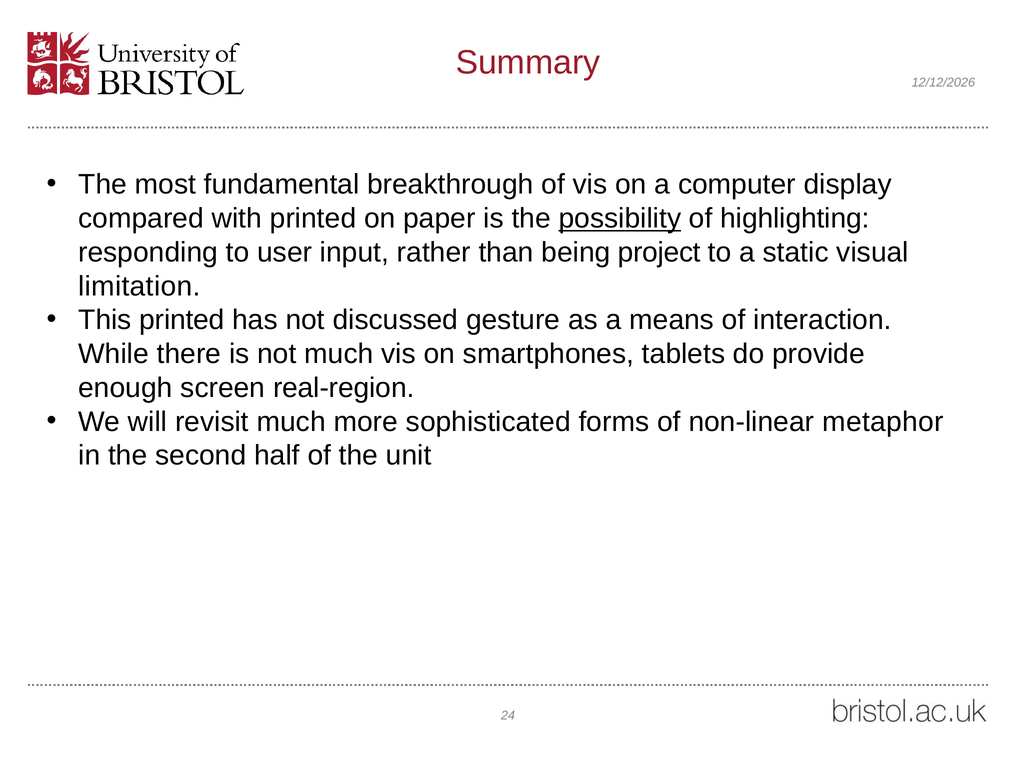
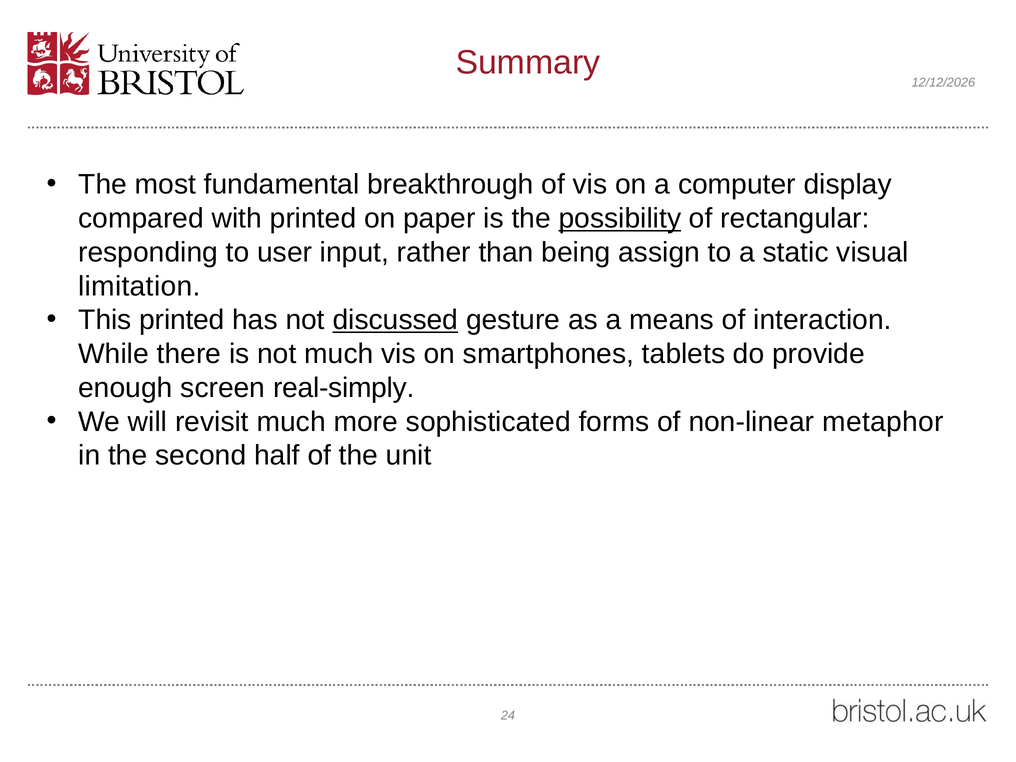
highlighting: highlighting -> rectangular (795, 218)
project: project -> assign (659, 252)
discussed underline: none -> present (395, 320)
real-region: real-region -> real-simply (344, 388)
